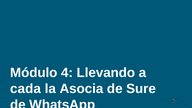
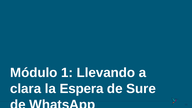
4: 4 -> 1 (67, 73)
cada: cada -> clara (26, 89)
Asocia: Asocia -> Espera (82, 89)
